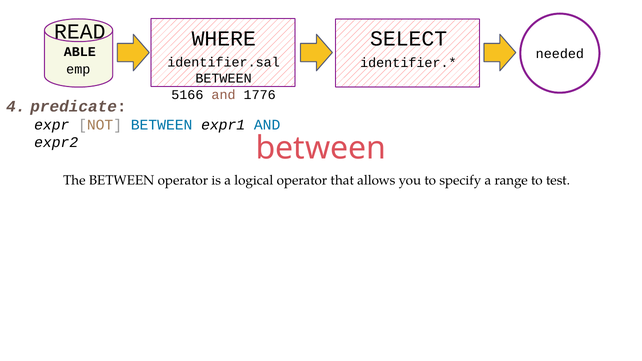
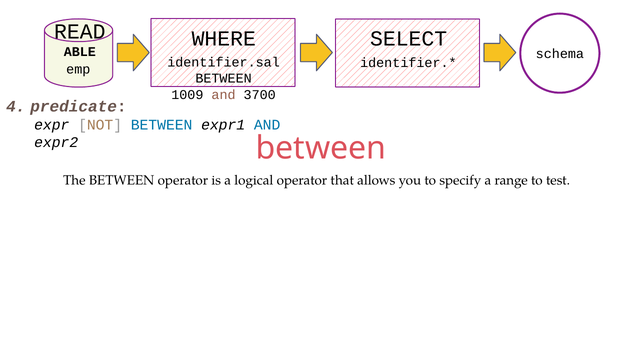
needed: needed -> schema (560, 54)
5166: 5166 -> 1009 (187, 95)
1776: 1776 -> 3700 (260, 95)
